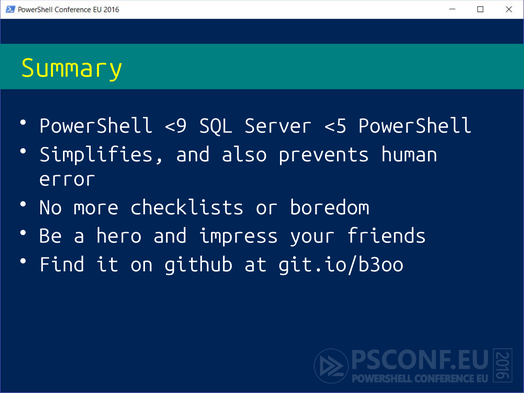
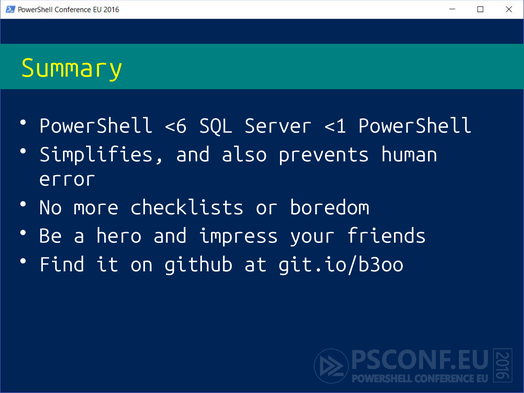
<9: <9 -> <6 (176, 126)
<5: <5 -> <1 (335, 126)
